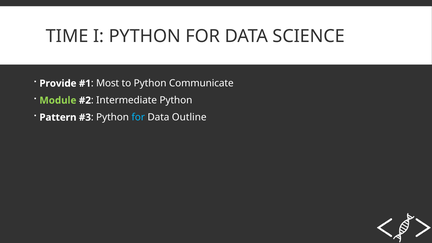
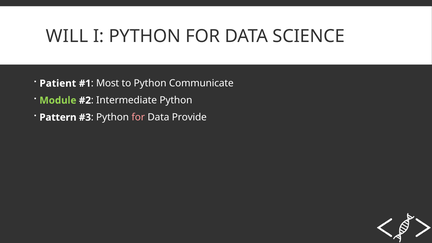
TIME: TIME -> WILL (67, 36)
Provide: Provide -> Patient (58, 83)
for colour: light blue -> pink (138, 117)
Outline: Outline -> Provide (189, 117)
